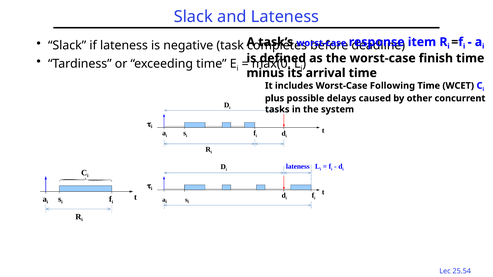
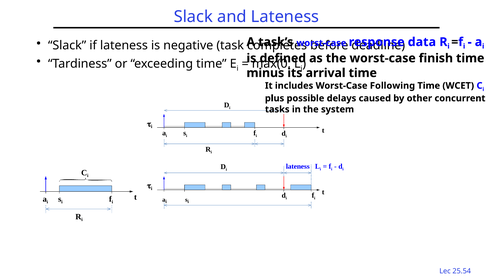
item: item -> data (422, 42)
